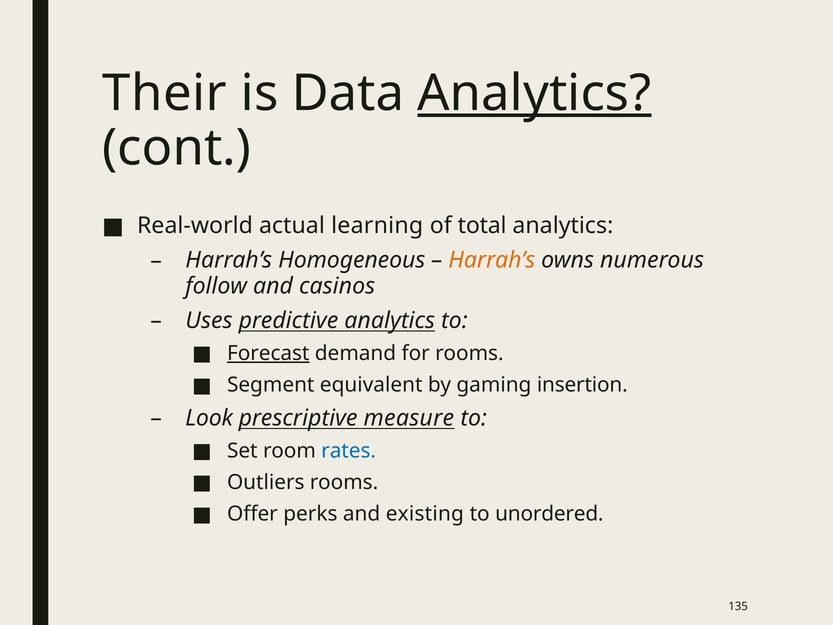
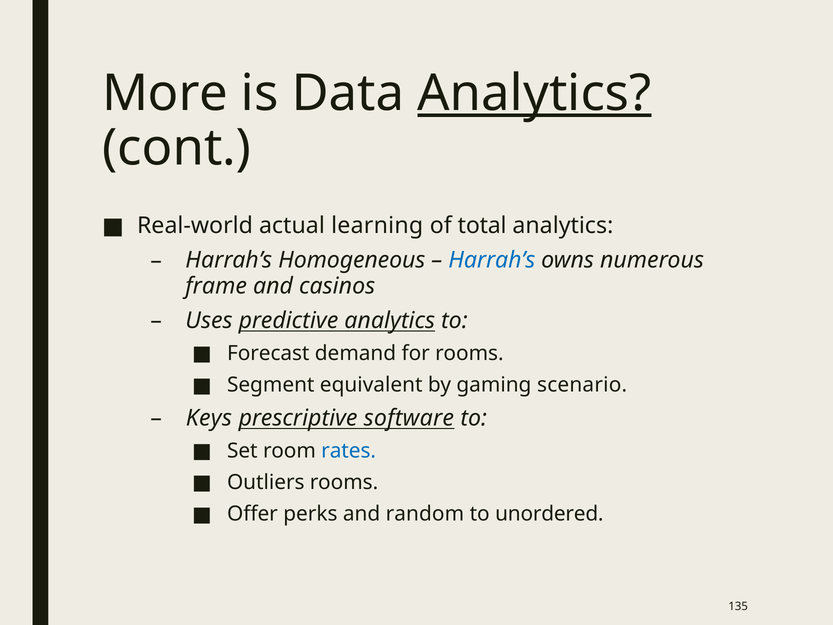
Their: Their -> More (165, 93)
Harrah’s colour: orange -> blue (492, 260)
follow: follow -> frame (216, 286)
Forecast underline: present -> none (268, 353)
insertion: insertion -> scenario (582, 385)
Look: Look -> Keys (209, 418)
measure: measure -> software (409, 418)
existing: existing -> random (425, 514)
